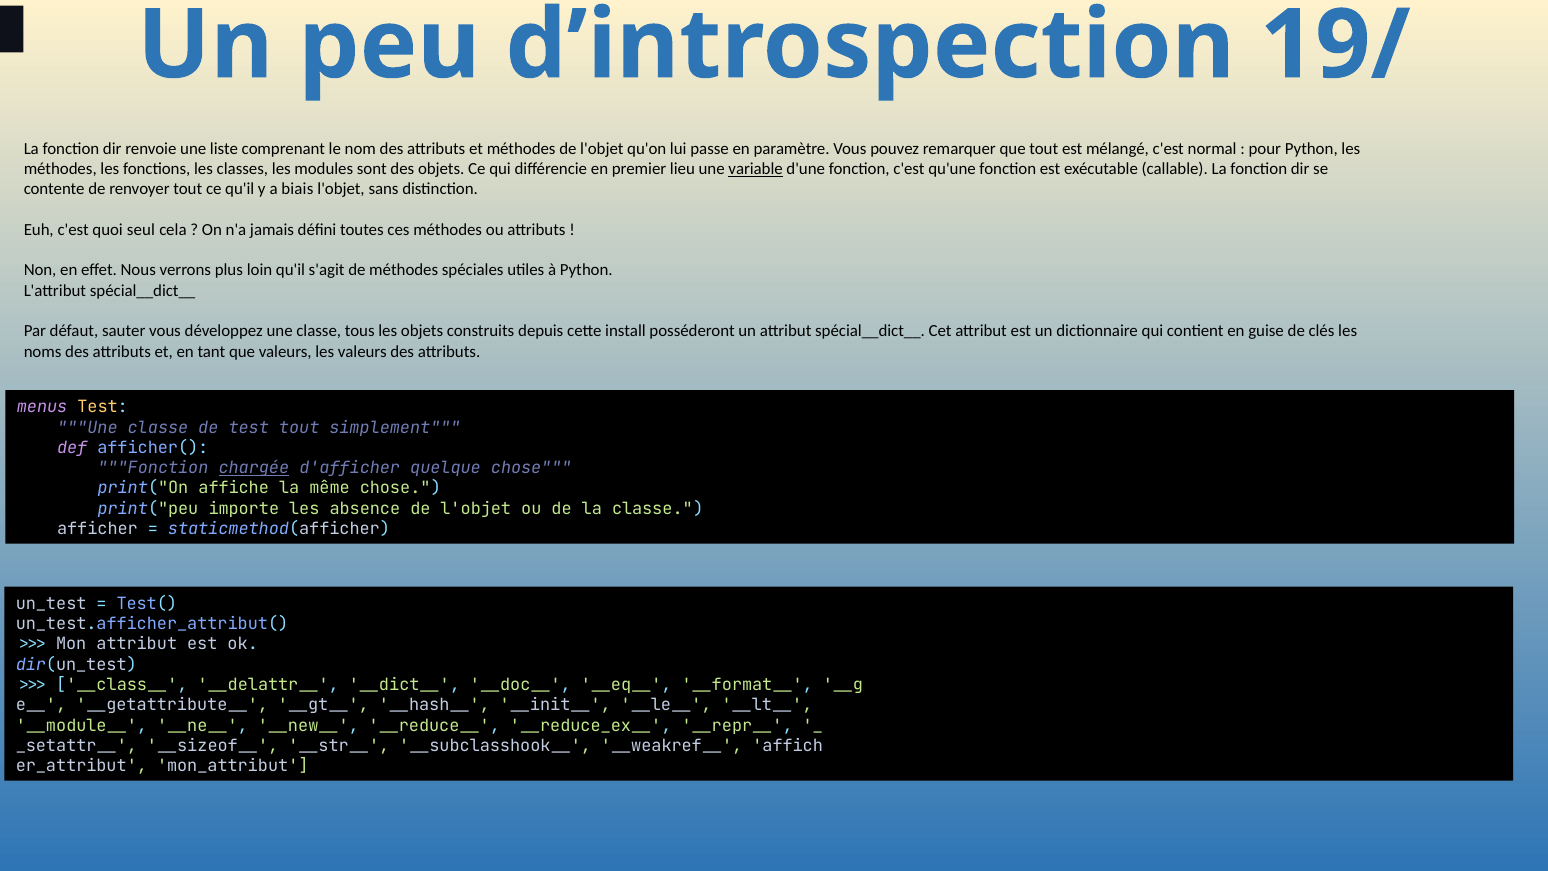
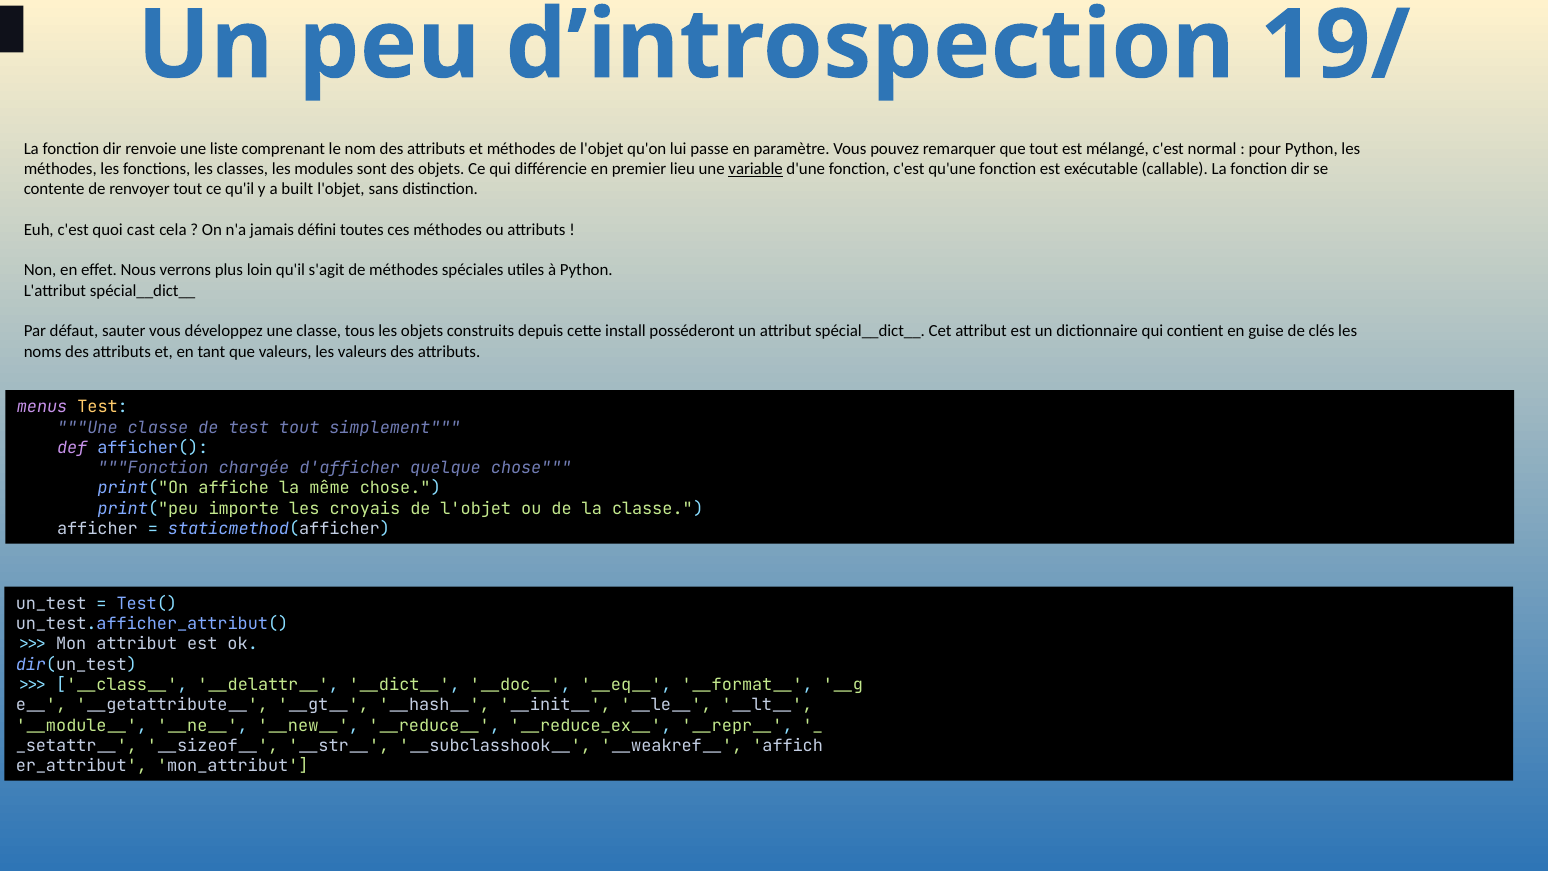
biais: biais -> built (297, 189)
seul: seul -> cast (141, 230)
chargée underline: present -> none (254, 468)
absence: absence -> croyais (365, 509)
